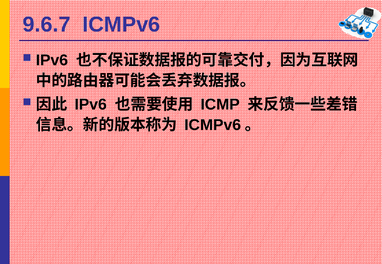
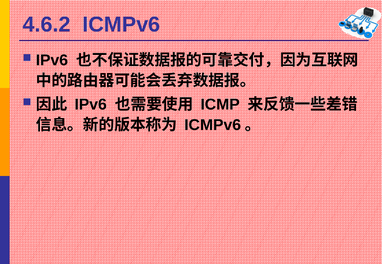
9.6.7: 9.6.7 -> 4.6.2 (47, 25)
